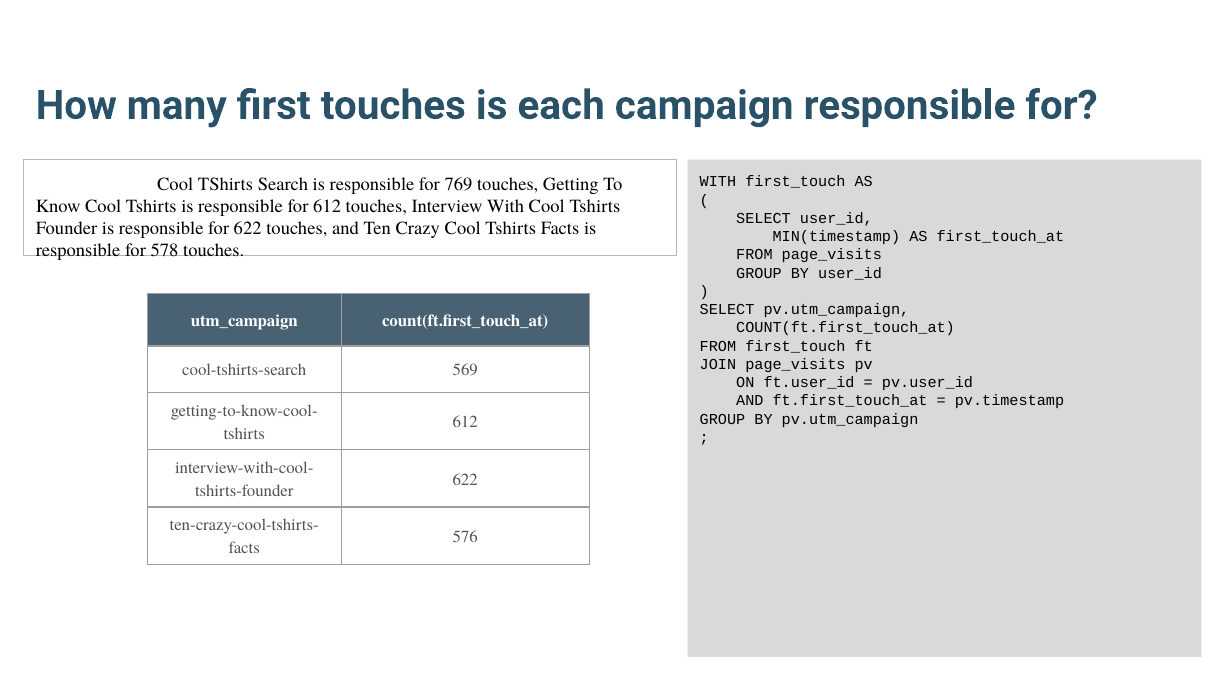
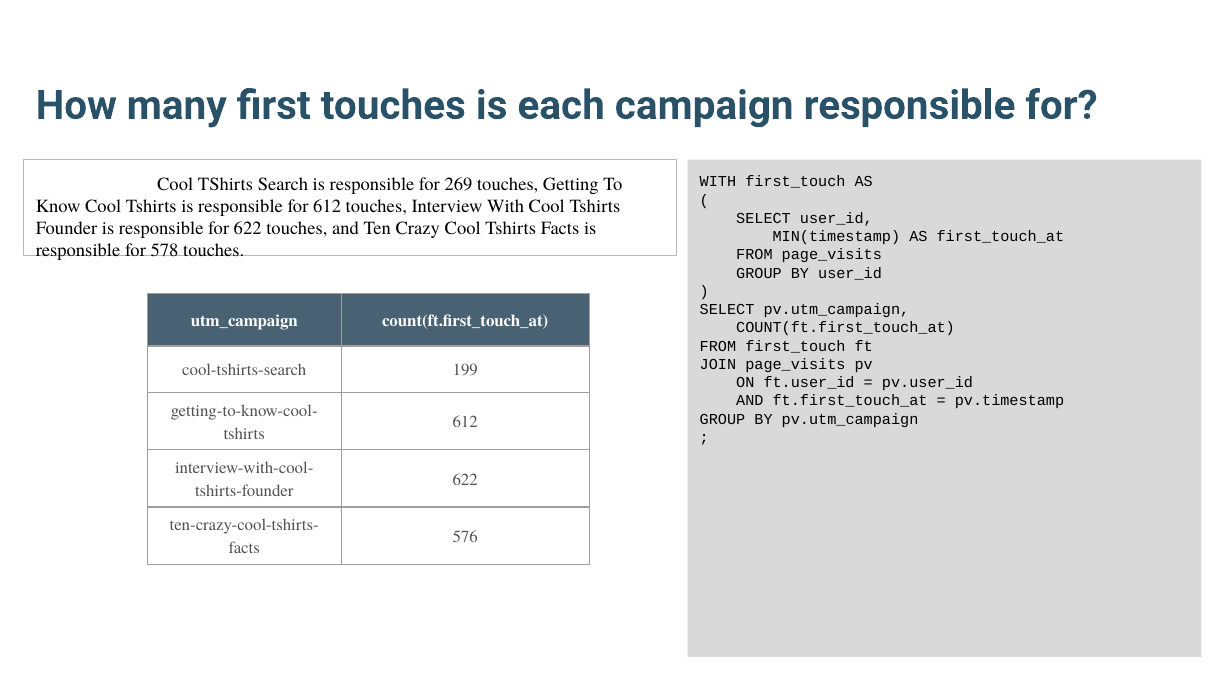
769: 769 -> 269 (459, 184)
569: 569 -> 199 (465, 370)
